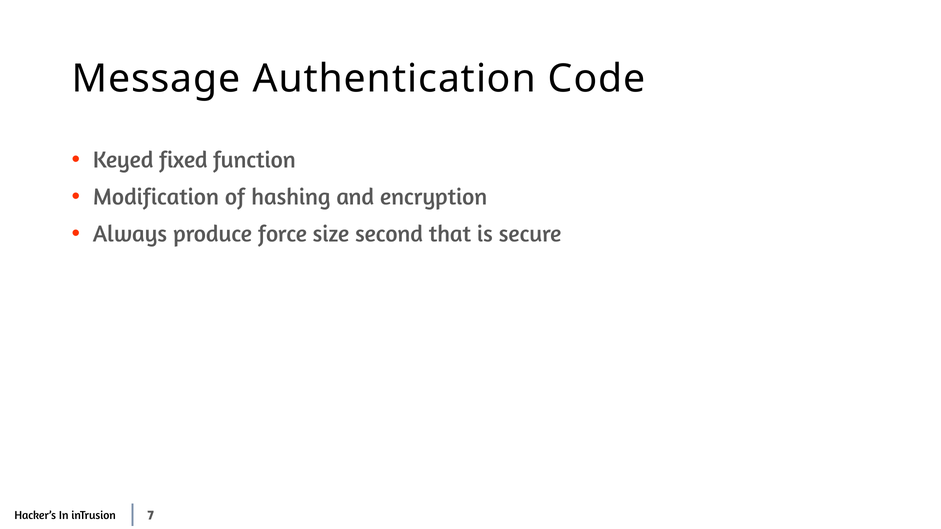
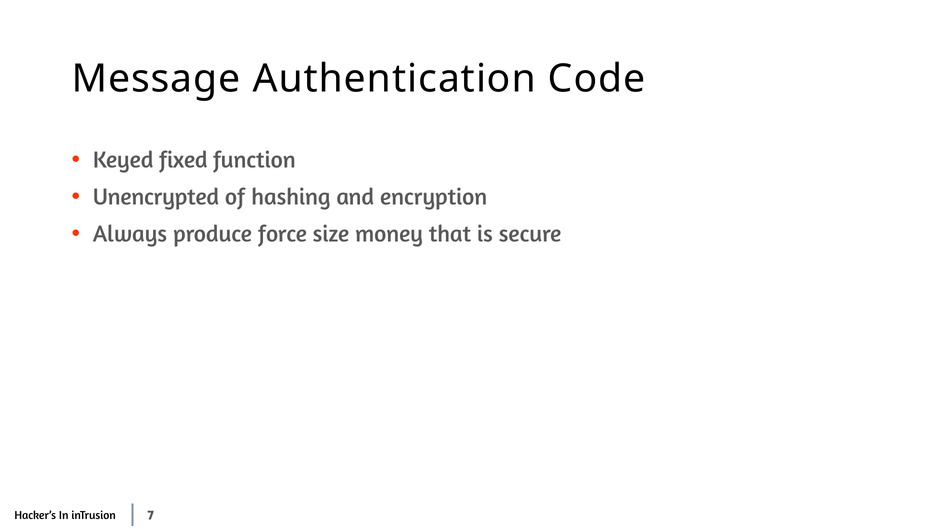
Modification: Modification -> Unencrypted (156, 197)
second: second -> money (389, 234)
